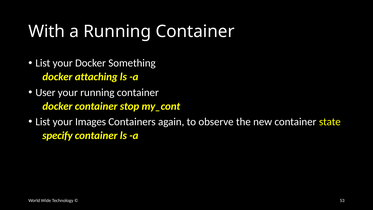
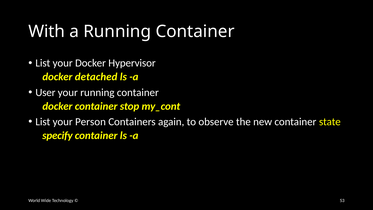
Something: Something -> Hypervisor (132, 63)
attaching: attaching -> detached (96, 77)
Images: Images -> Person (90, 122)
